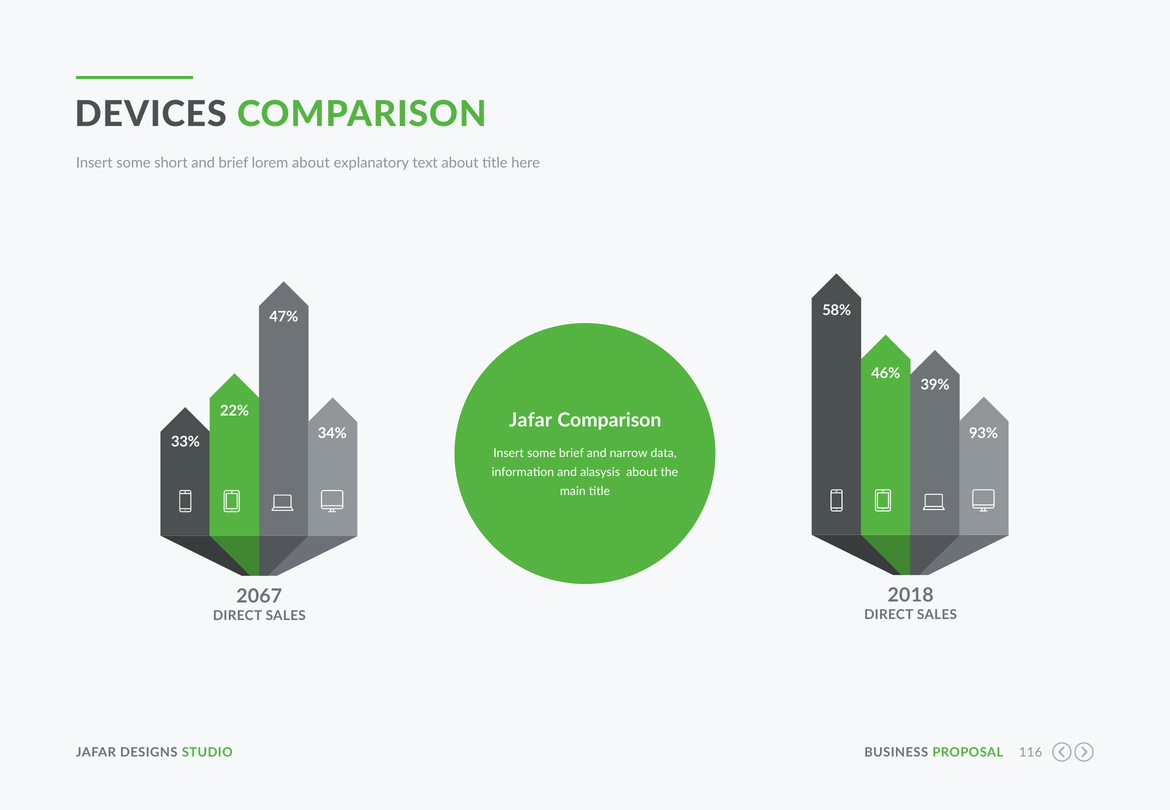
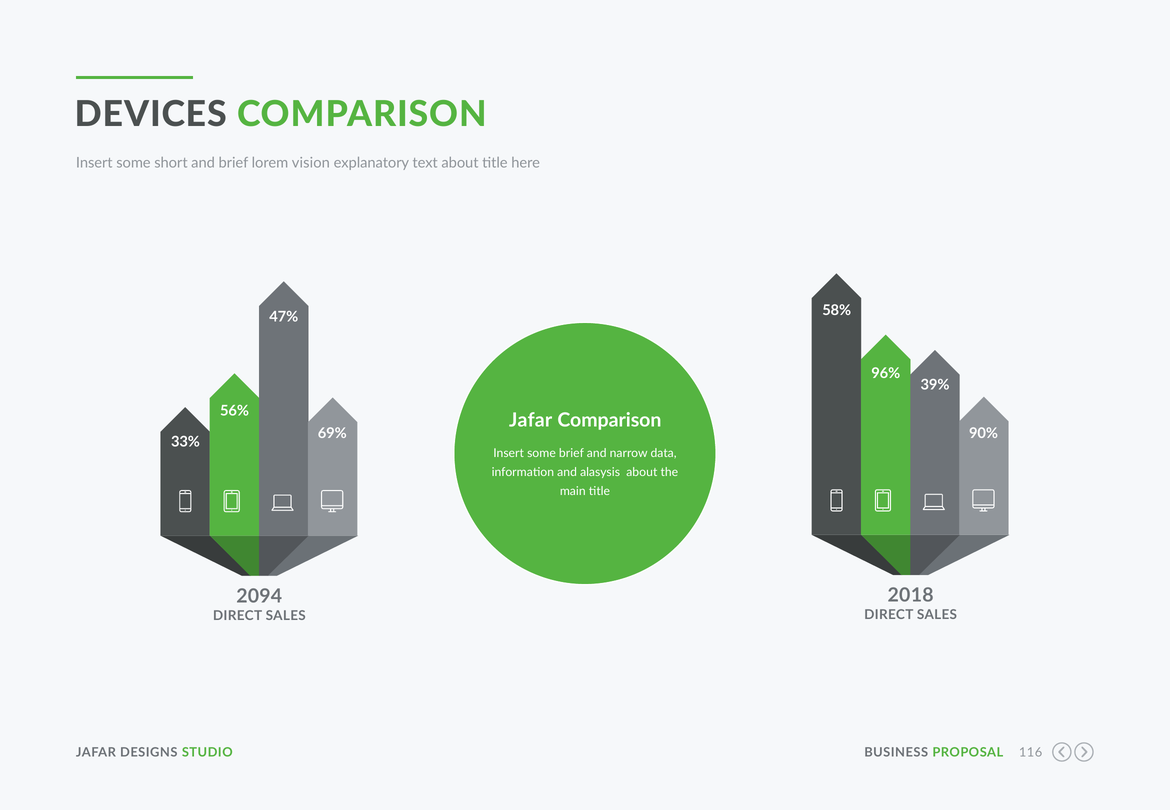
lorem about: about -> vision (311, 163)
46%: 46% -> 96% (886, 373)
22%: 22% -> 56% (234, 411)
93%: 93% -> 90% (984, 433)
34%: 34% -> 69% (332, 434)
2067: 2067 -> 2094 (259, 596)
